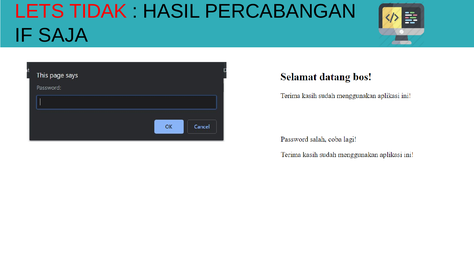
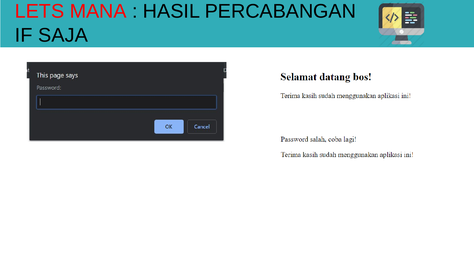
TIDAK: TIDAK -> MANA (98, 11)
